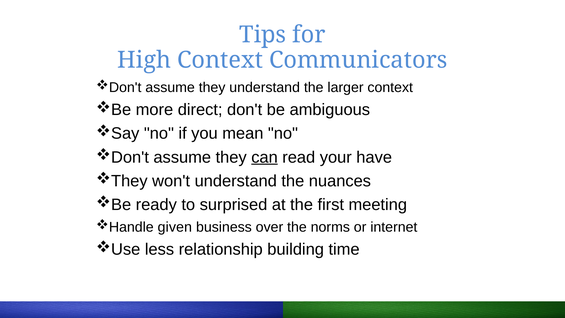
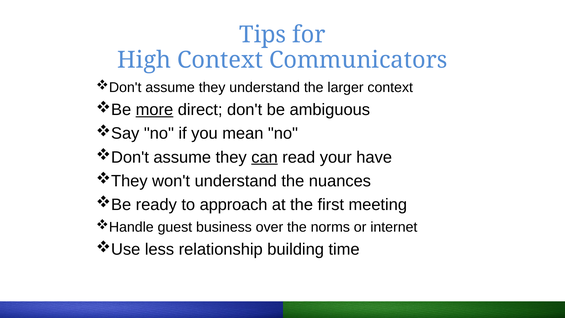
more underline: none -> present (154, 110)
surprised: surprised -> approach (234, 205)
given: given -> guest (175, 227)
